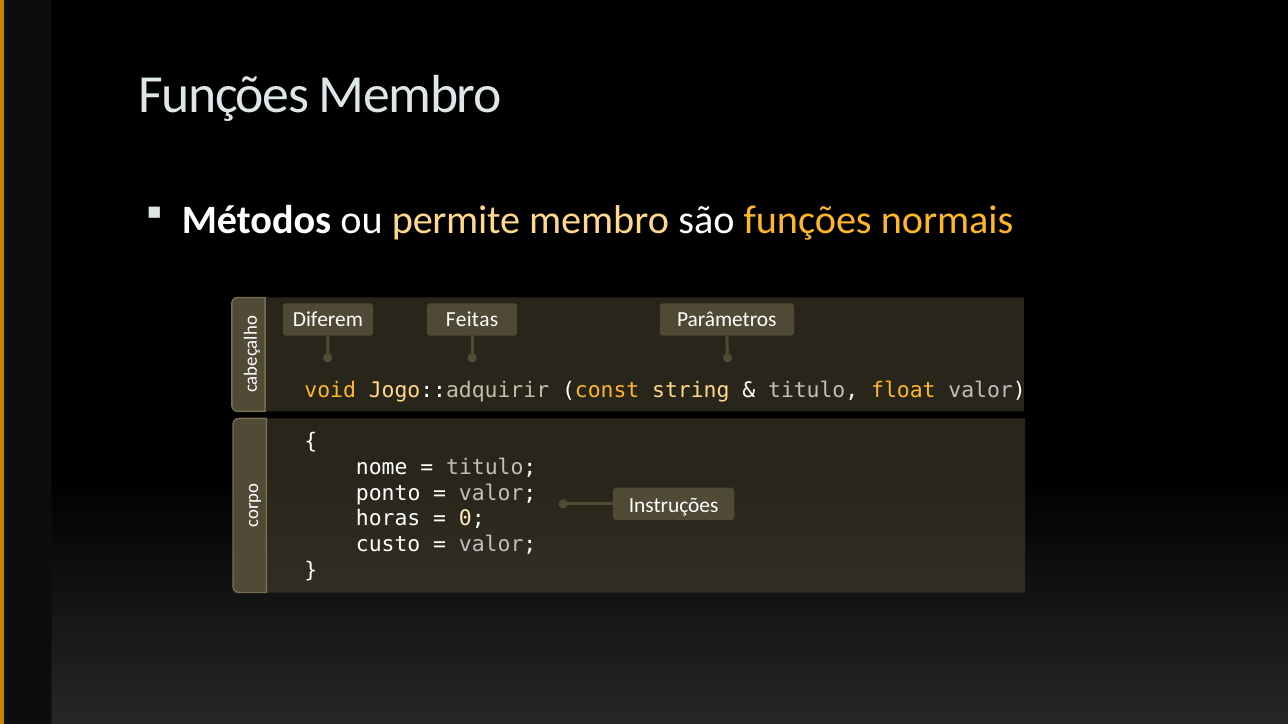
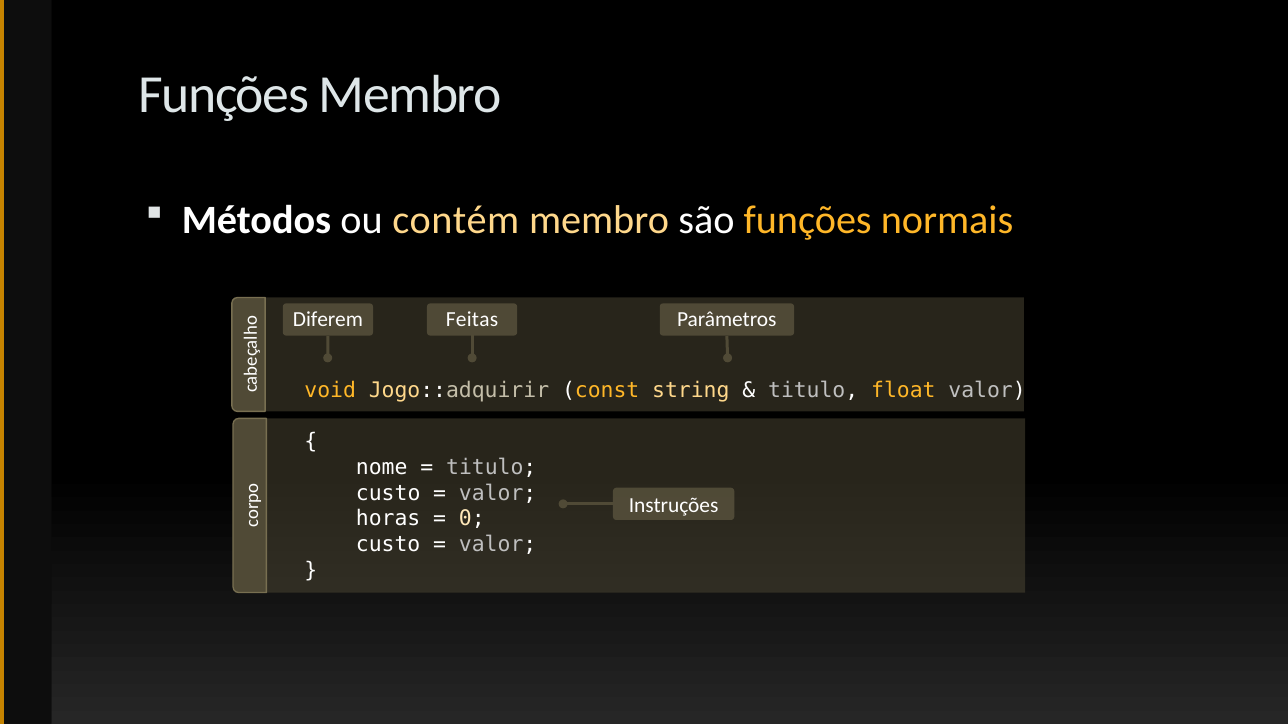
permite: permite -> contém (456, 220)
ponto: ponto -> custo (388, 493)
